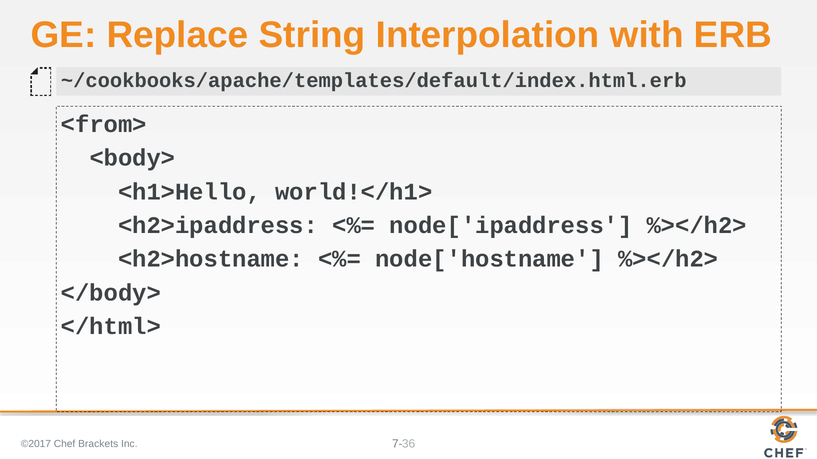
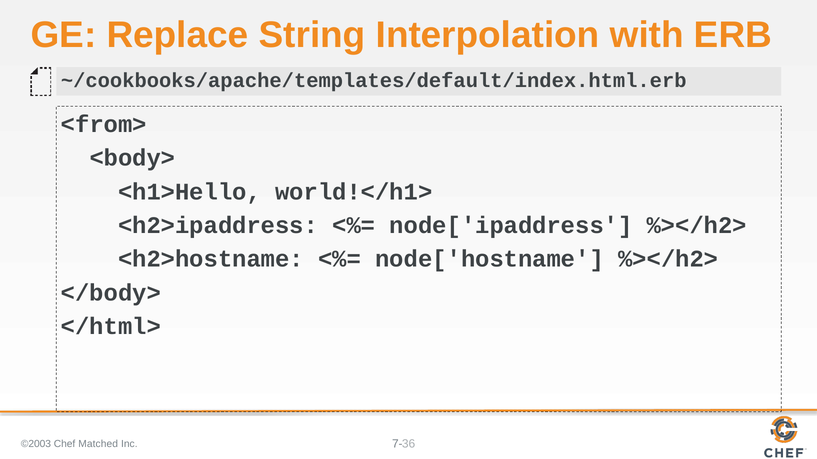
©2017: ©2017 -> ©2003 (36, 445)
Brackets: Brackets -> Matched (98, 445)
